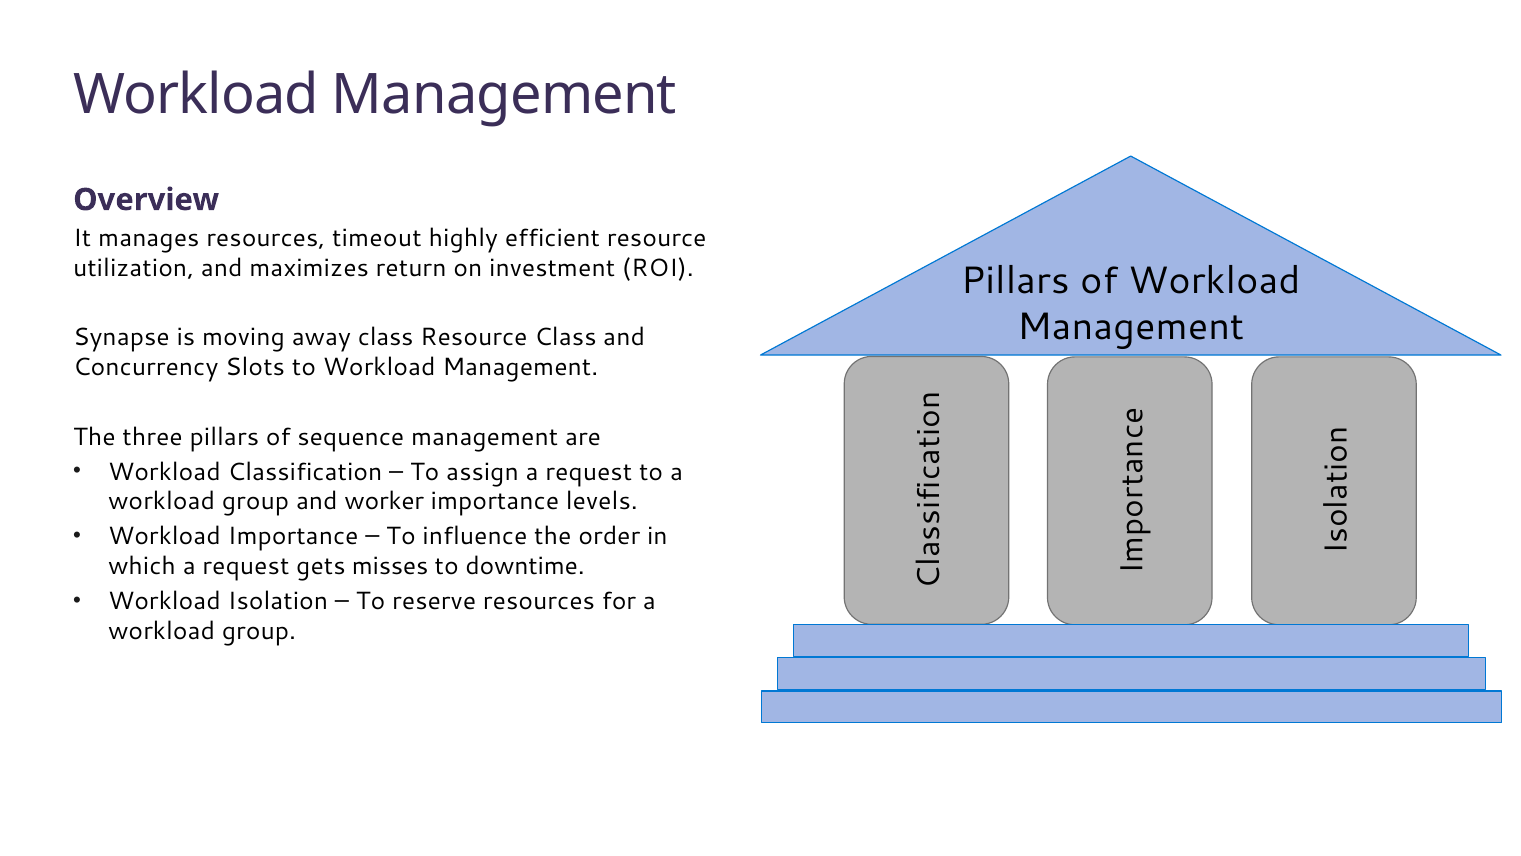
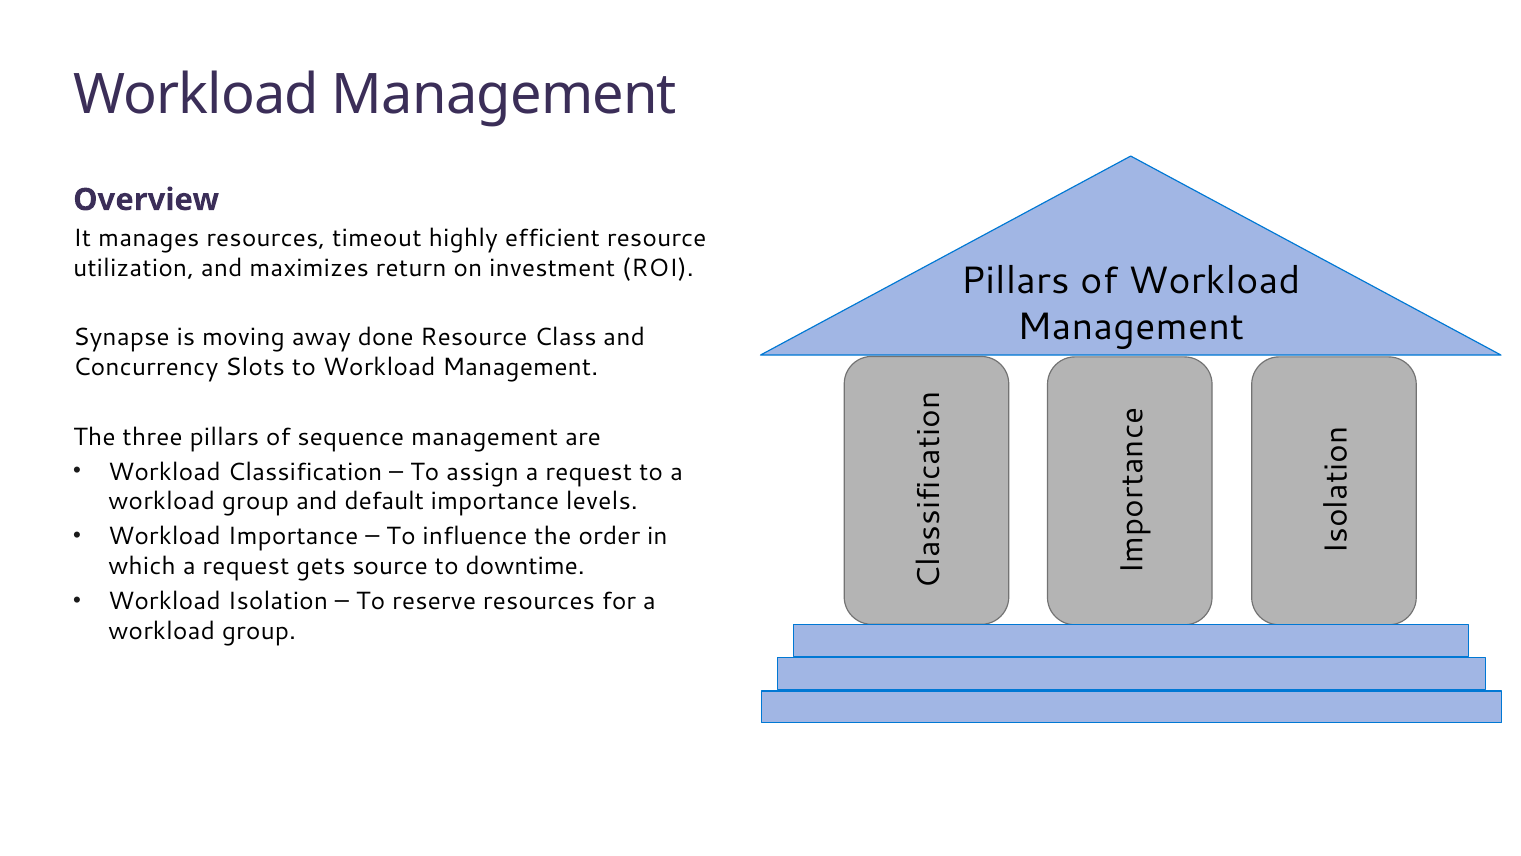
away class: class -> done (386, 337)
worker: worker -> default (384, 501)
misses: misses -> source (390, 566)
